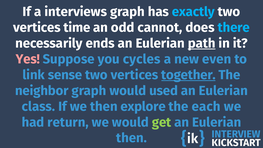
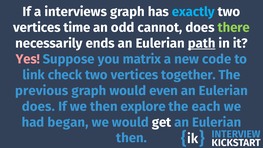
there colour: light blue -> light green (234, 28)
cycles: cycles -> matrix (142, 59)
even: even -> code (217, 59)
sense: sense -> check (65, 75)
together underline: present -> none (188, 75)
neighbor: neighbor -> previous (42, 91)
used: used -> even (164, 91)
class: class -> does (38, 106)
return: return -> began (68, 122)
get colour: light green -> white (162, 122)
